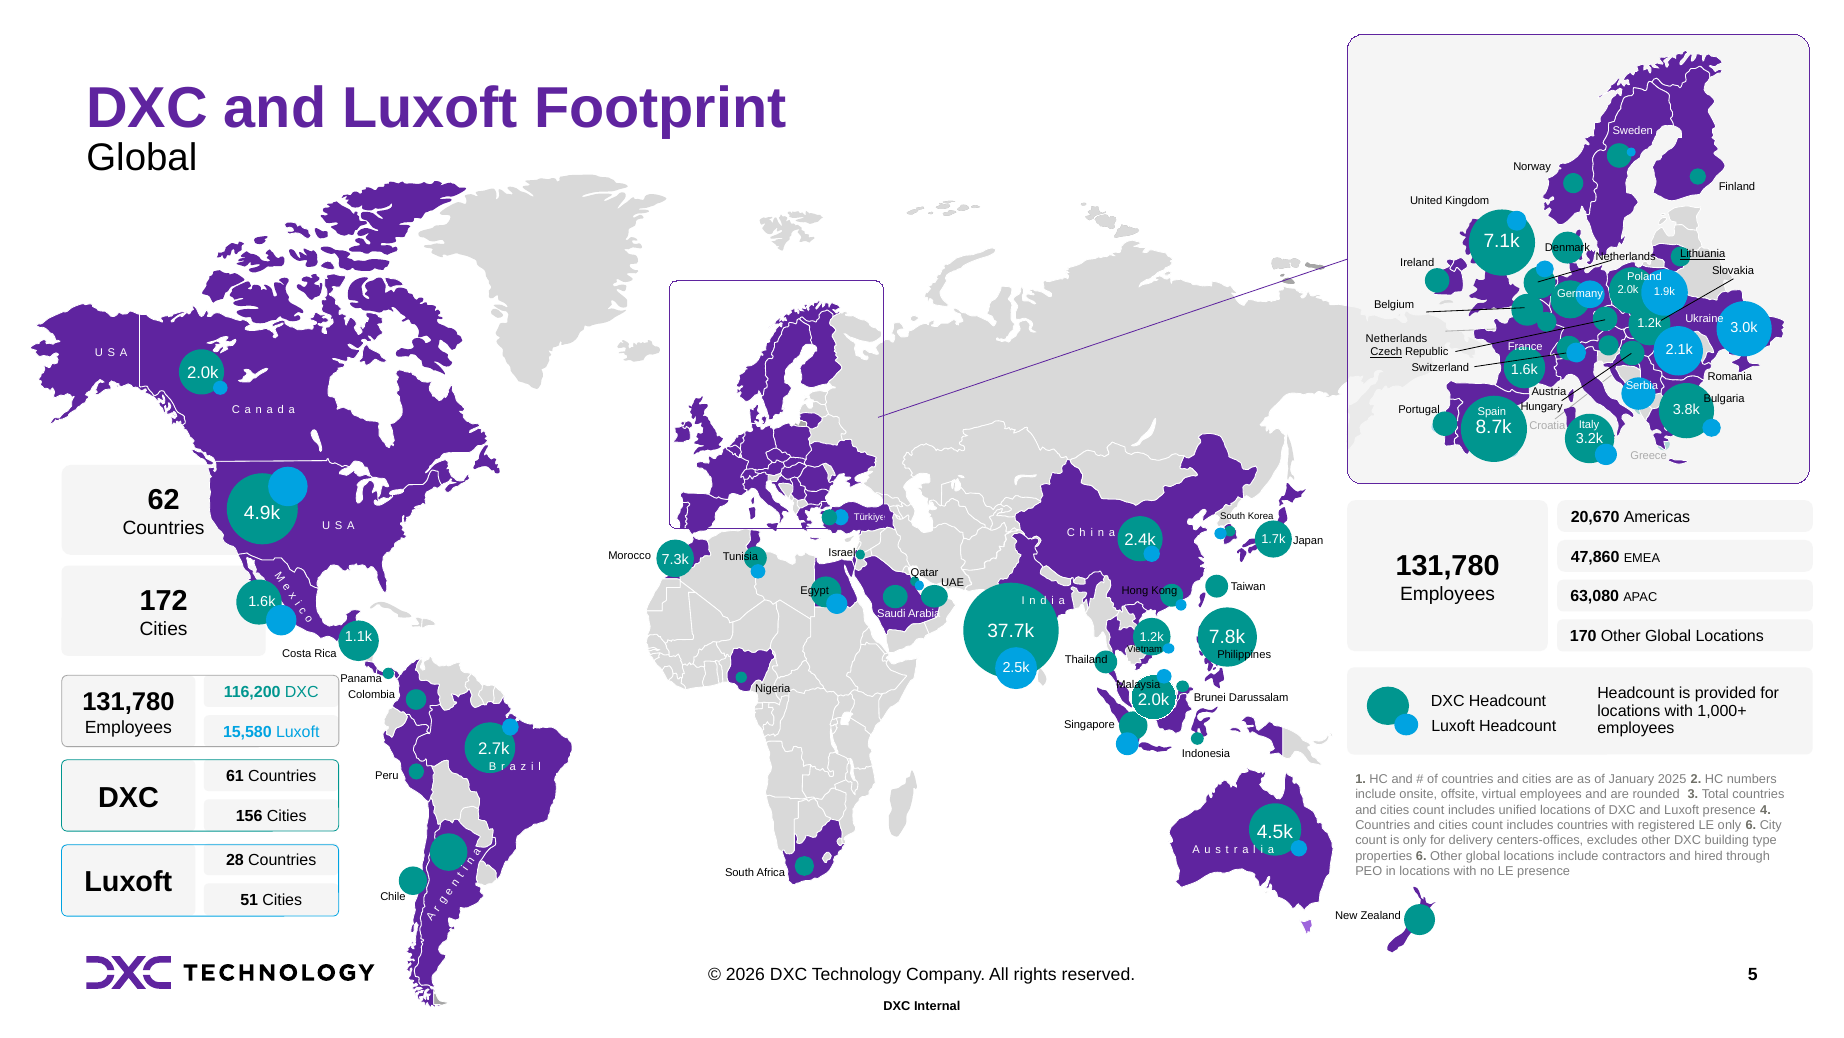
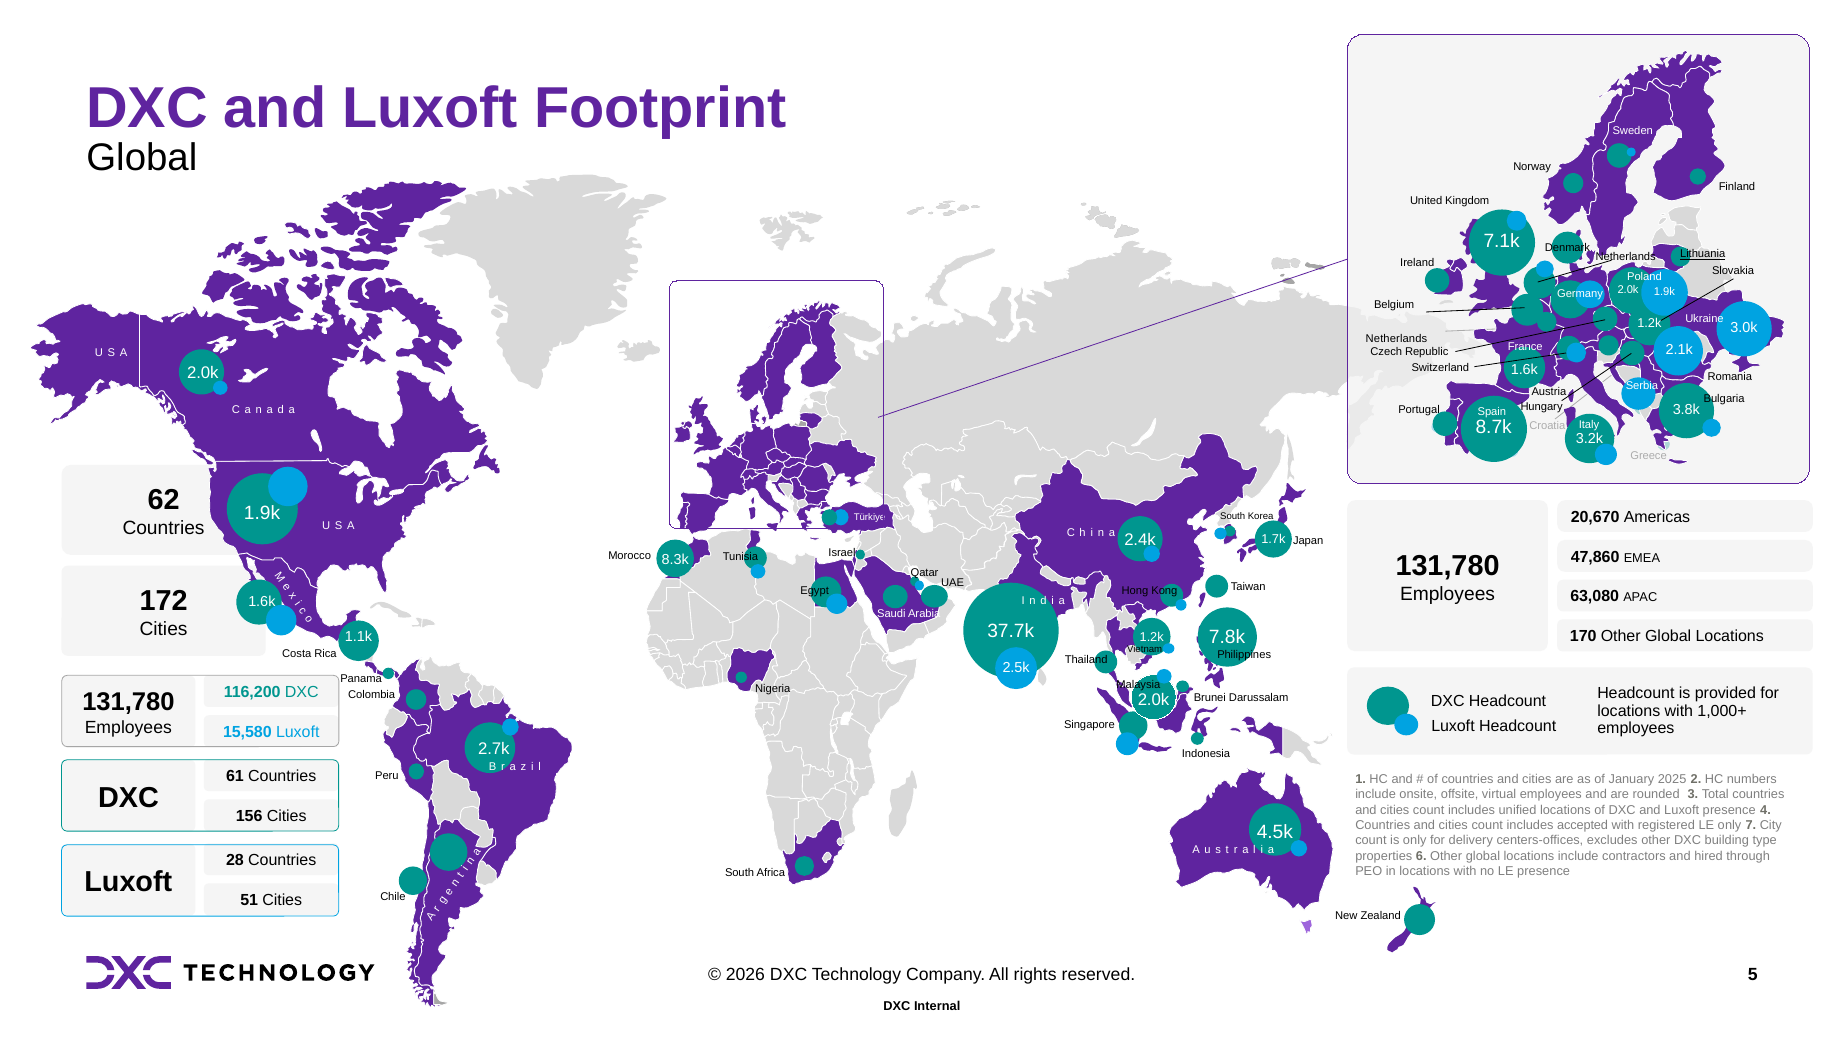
Czech underline: present -> none (1386, 352)
4.9k: 4.9k -> 1.9k (262, 513)
7.3k: 7.3k -> 8.3k (675, 559)
includes countries: countries -> accepted (1583, 825)
only 6: 6 -> 7 (1751, 825)
